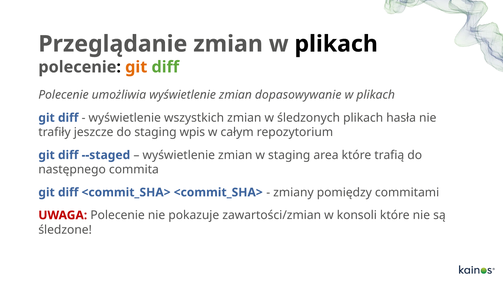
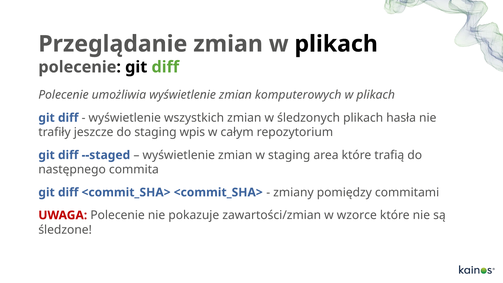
git colour: orange -> black (136, 67)
dopasowywanie: dopasowywanie -> komputerowych (298, 95)
konsoli: konsoli -> wzorce (357, 215)
